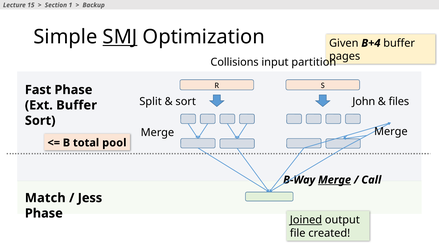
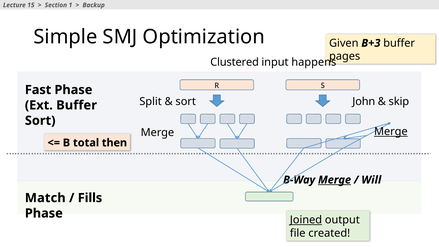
SMJ underline: present -> none (120, 37)
B+4: B+4 -> B+3 (371, 43)
Collisions: Collisions -> Clustered (235, 62)
partition: partition -> happens (314, 62)
files: files -> skip (399, 102)
Merge underline: none -> present (391, 132)
pool: pool -> then (114, 143)
Call: Call -> Will (371, 180)
Jess: Jess -> Fills (90, 198)
